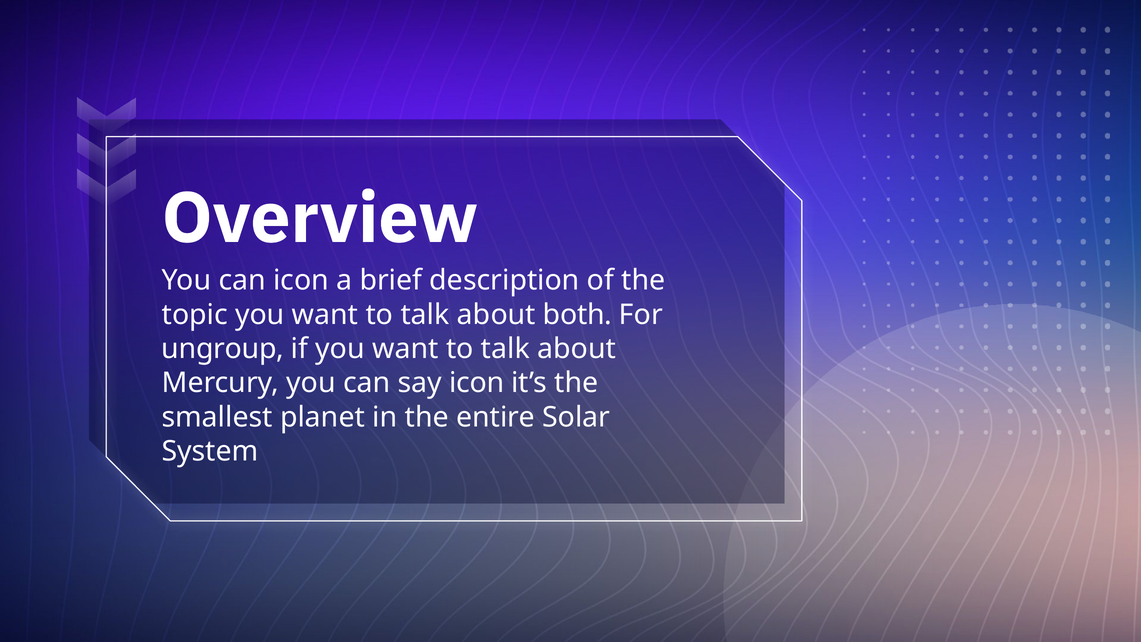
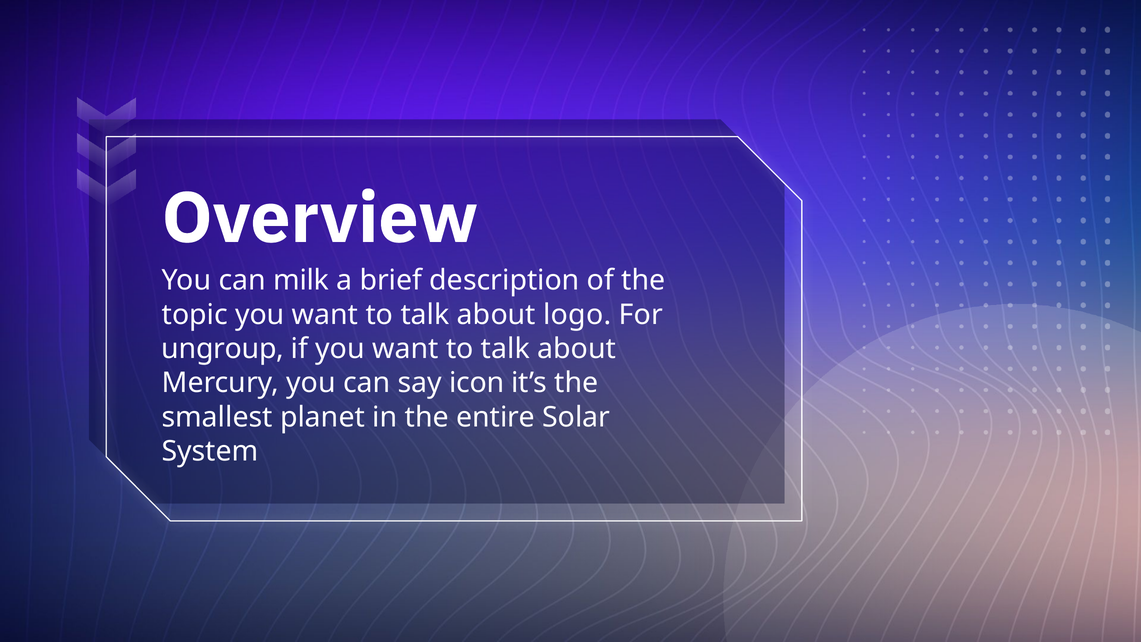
can icon: icon -> milk (301, 280)
both: both -> logo (577, 315)
